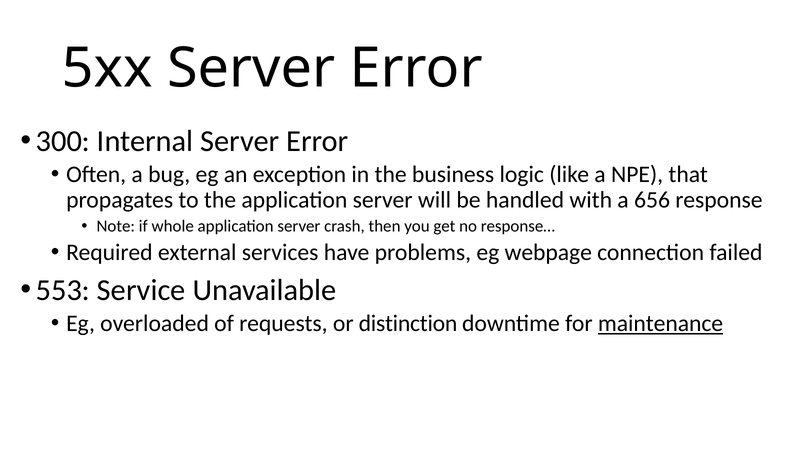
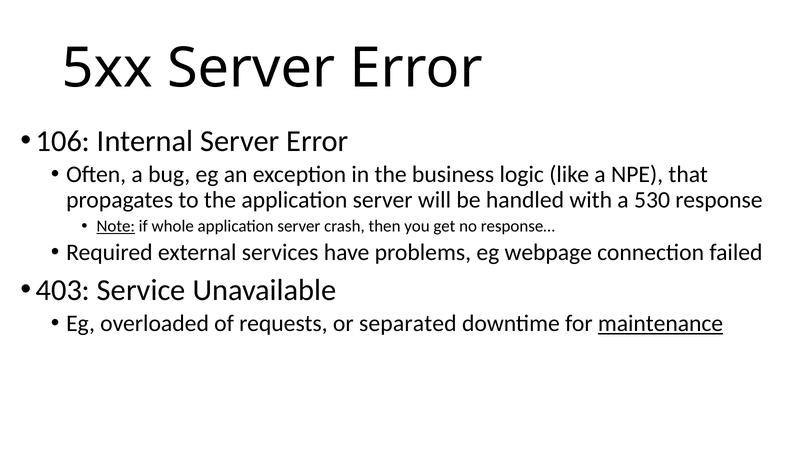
300: 300 -> 106 (63, 141)
656: 656 -> 530 (652, 200)
Note underline: none -> present (116, 226)
553: 553 -> 403 (63, 290)
distinction: distinction -> separated (408, 323)
